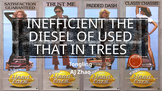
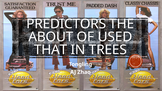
INEFFICIENT: INEFFICIENT -> PREDICTORS (66, 24)
DIESEL: DIESEL -> ABOUT (51, 37)
